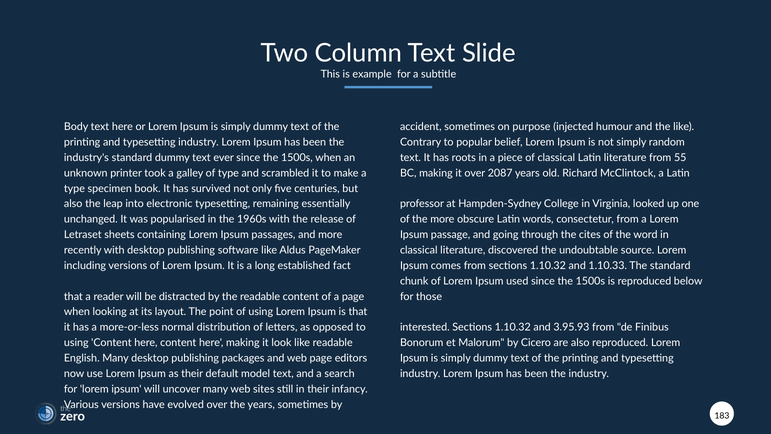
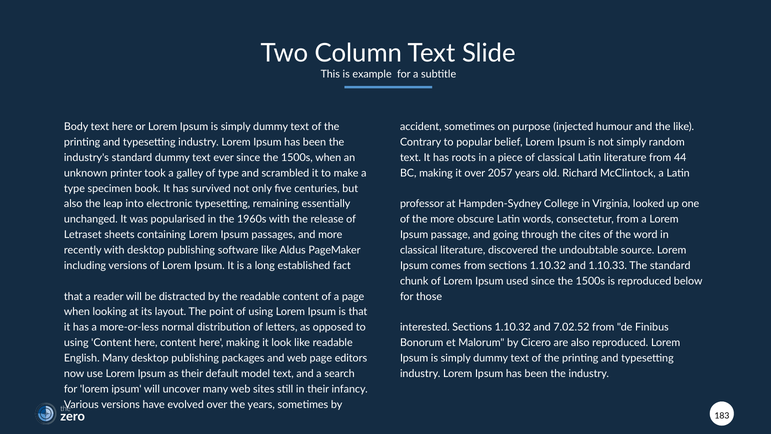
55: 55 -> 44 (680, 157)
2087: 2087 -> 2057 (500, 173)
3.95.93: 3.95.93 -> 7.02.52 (571, 327)
